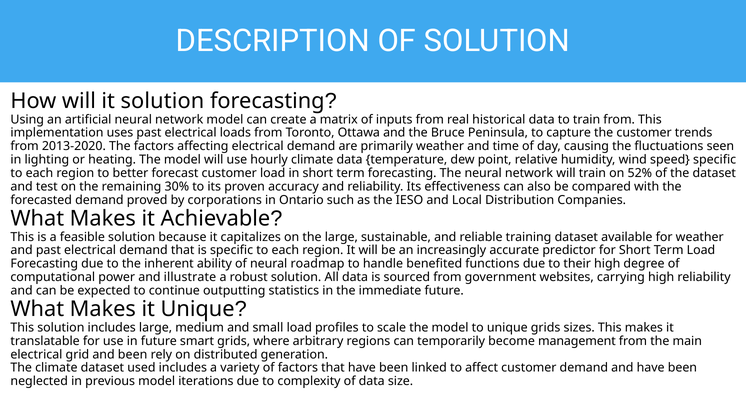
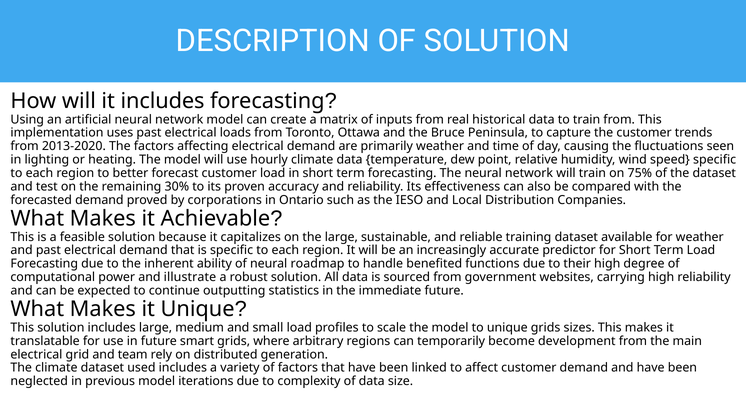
it solution: solution -> includes (163, 101)
52%: 52% -> 75% (640, 173)
management: management -> development (577, 341)
and been: been -> team (133, 354)
